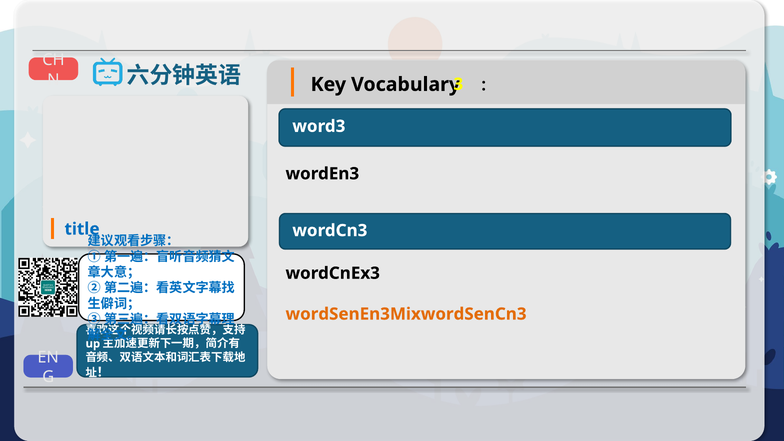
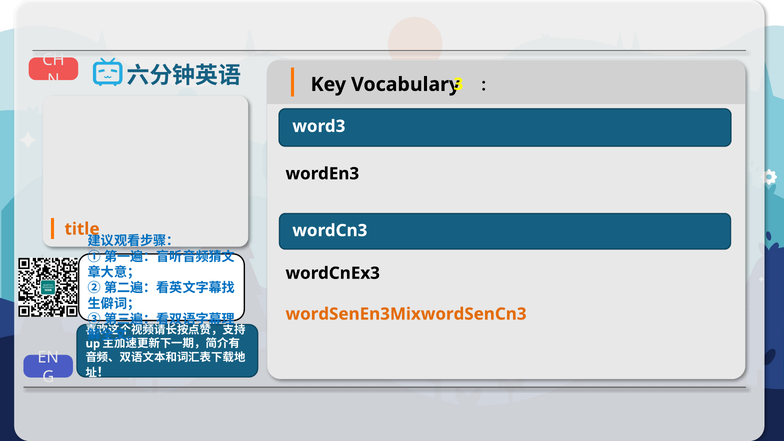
title colour: blue -> orange (82, 229)
